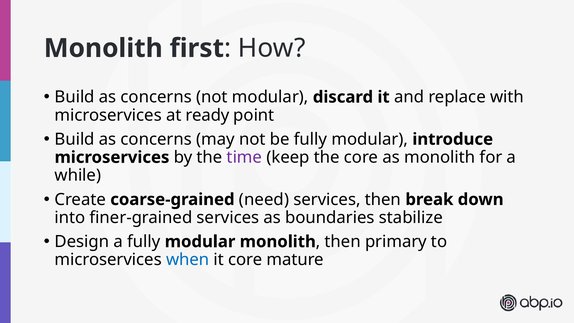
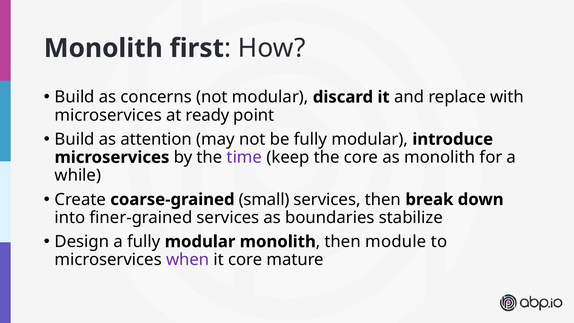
concerns: concerns -> attention (156, 139)
need: need -> small (264, 199)
primary: primary -> module (396, 242)
when colour: blue -> purple (188, 260)
